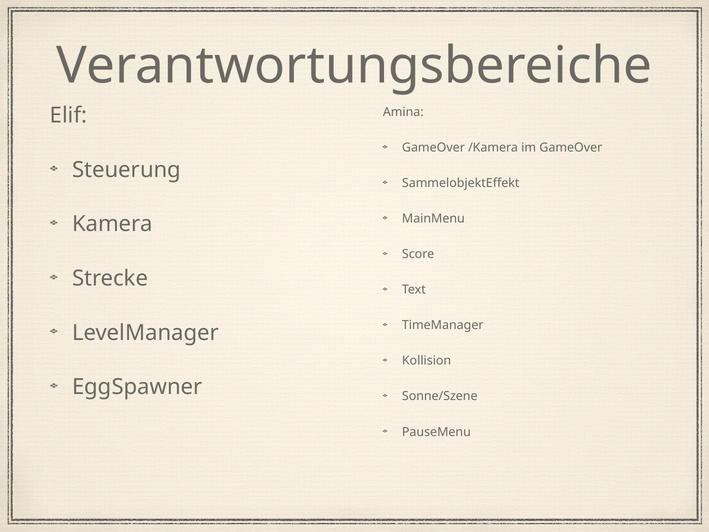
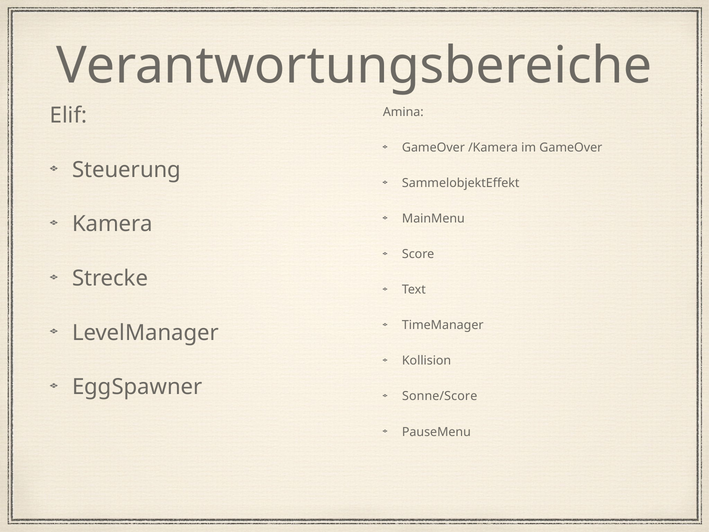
Sonne/Szene: Sonne/Szene -> Sonne/Score (440, 396)
